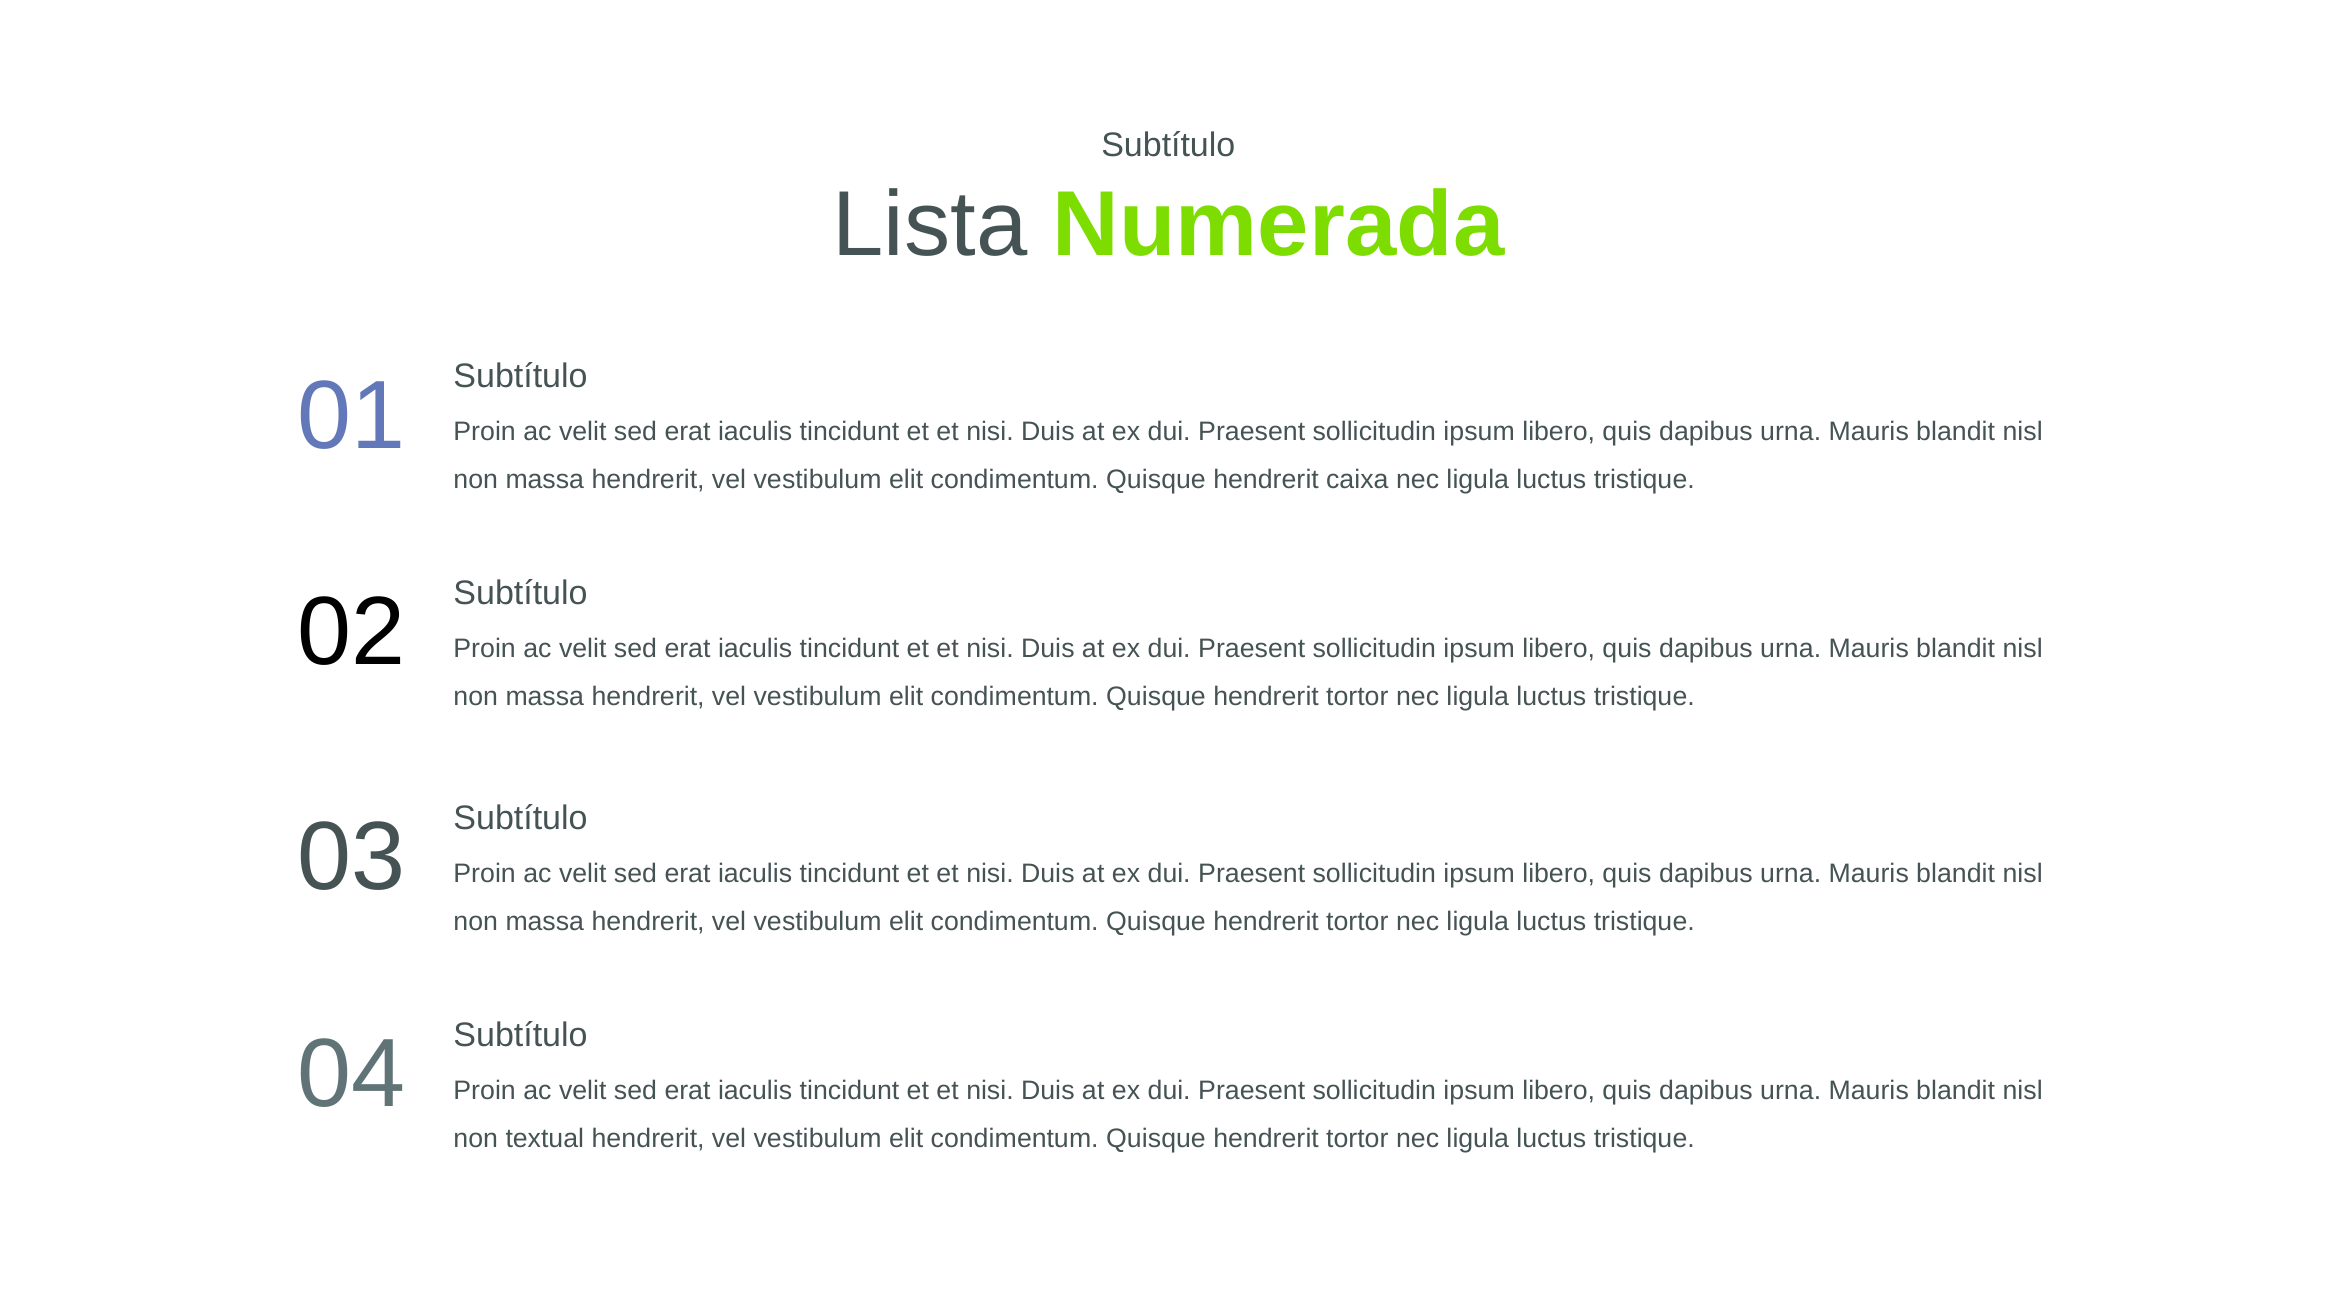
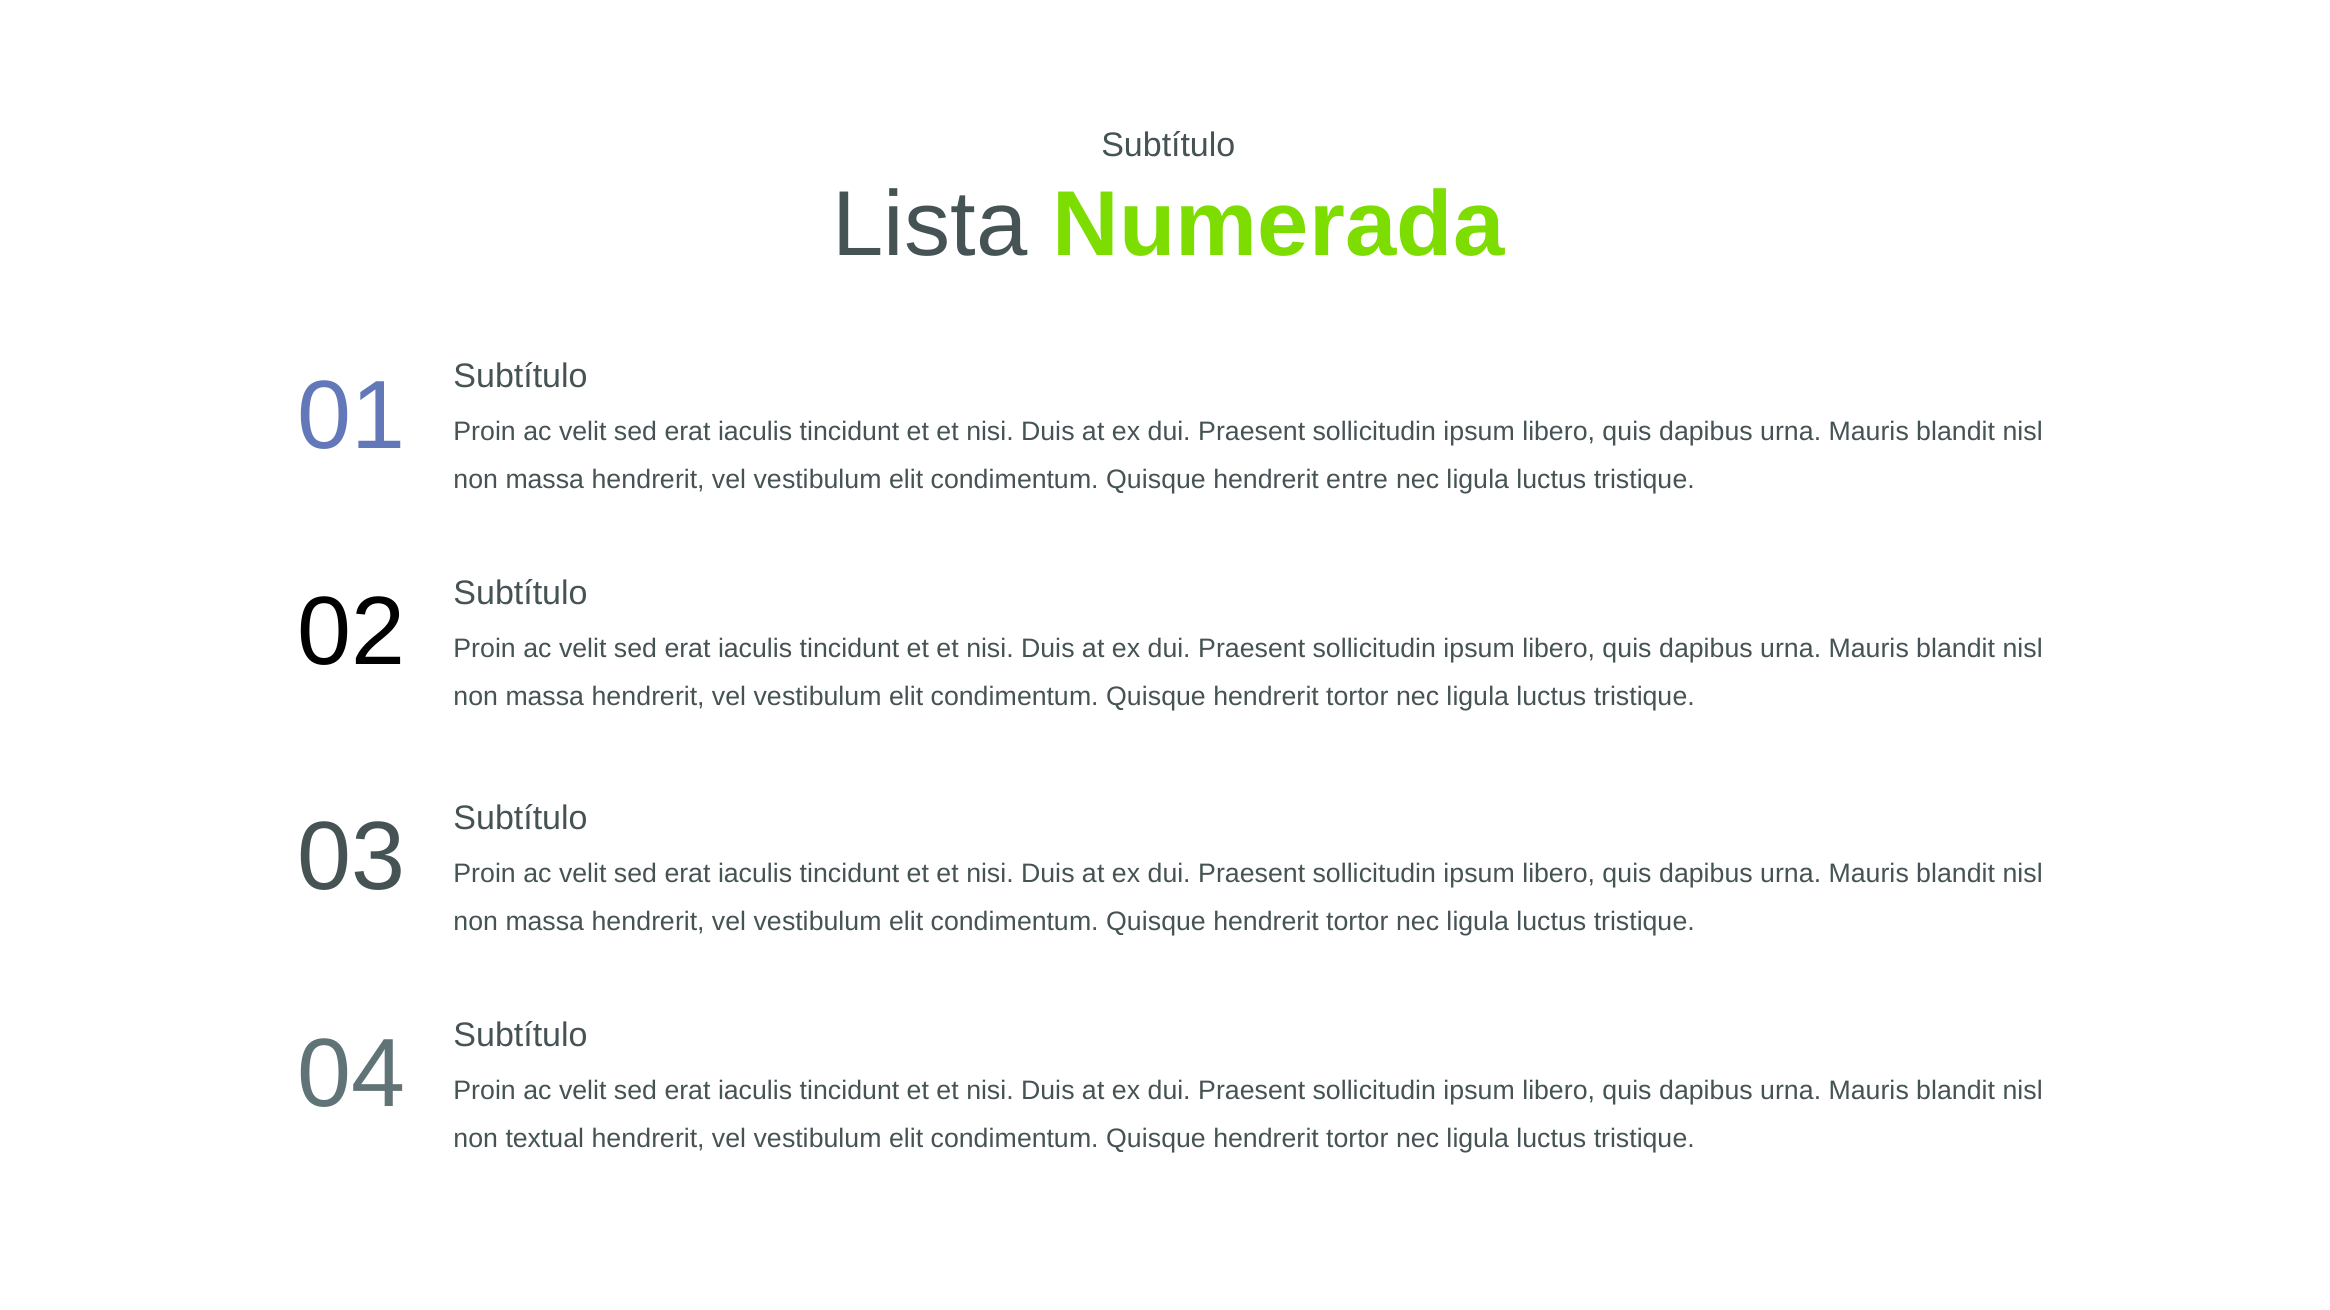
caixa: caixa -> entre (1357, 480)
